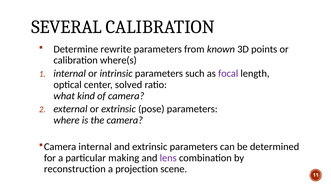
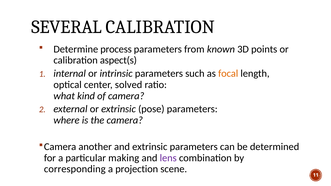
rewrite: rewrite -> process (116, 49)
where(s: where(s -> aspect(s (118, 60)
focal colour: purple -> orange (228, 74)
internal: internal -> another (95, 147)
reconstruction: reconstruction -> corresponding (75, 169)
